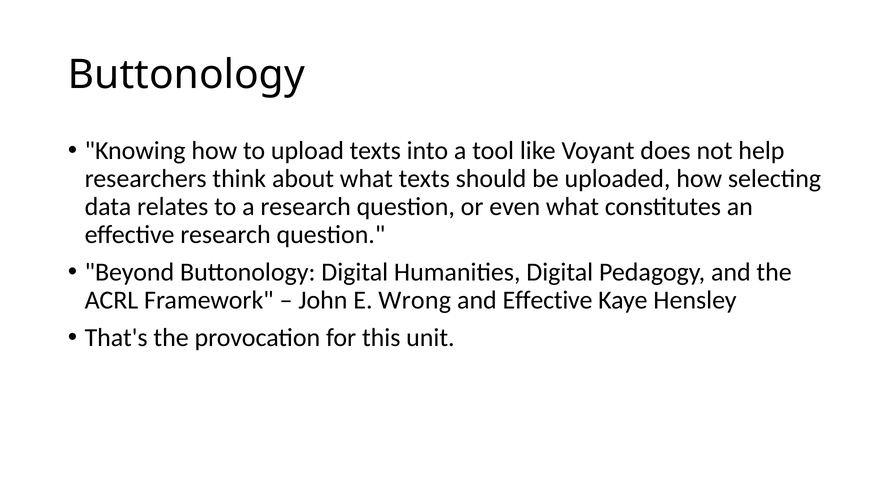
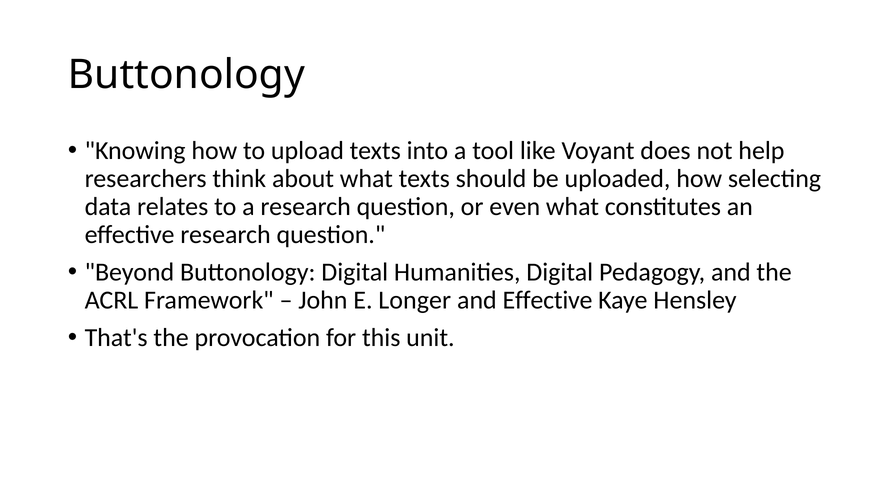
Wrong: Wrong -> Longer (415, 300)
